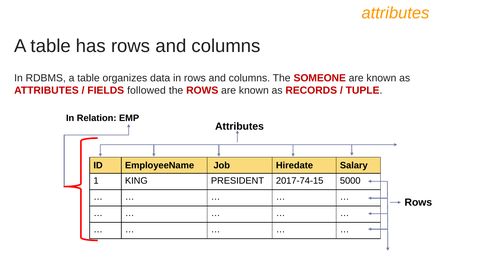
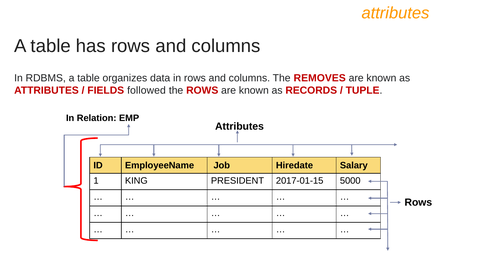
SOMEONE: SOMEONE -> REMOVES (320, 78)
2017-74-15: 2017-74-15 -> 2017-01-15 (300, 180)
